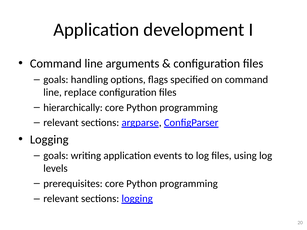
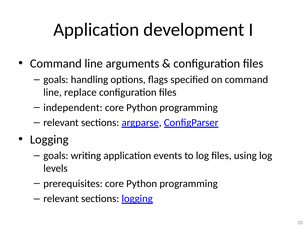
hierarchically: hierarchically -> independent (73, 108)
